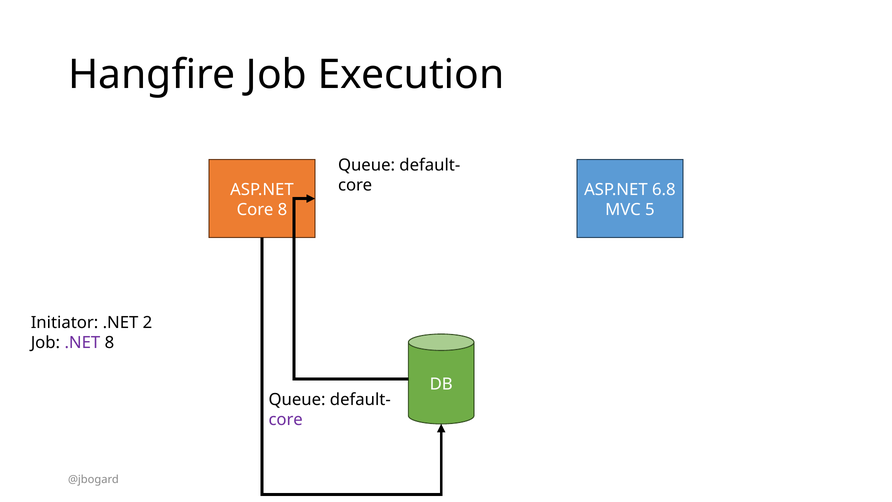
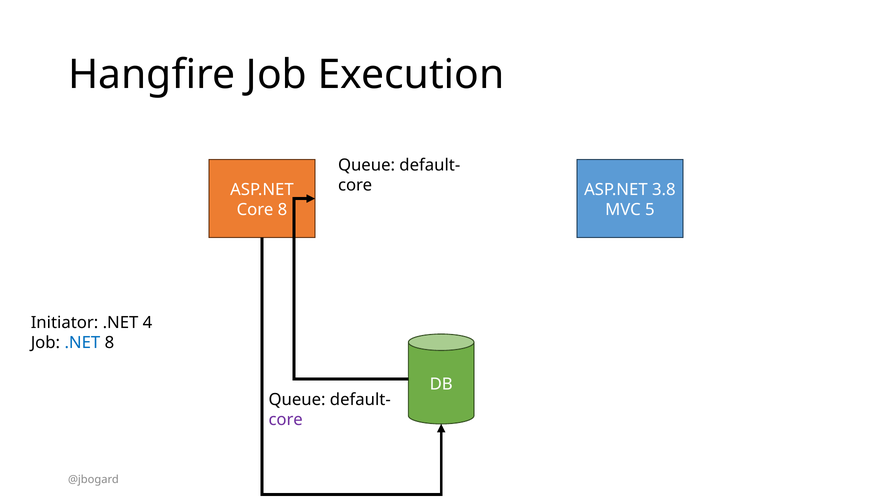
6.8: 6.8 -> 3.8 (664, 190)
2: 2 -> 4 (148, 323)
.NET colour: purple -> blue (82, 343)
